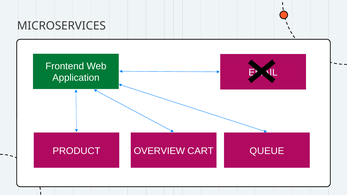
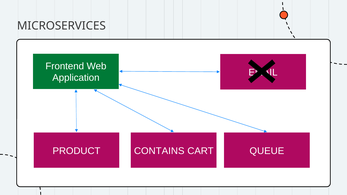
OVERVIEW: OVERVIEW -> CONTAINS (159, 151)
